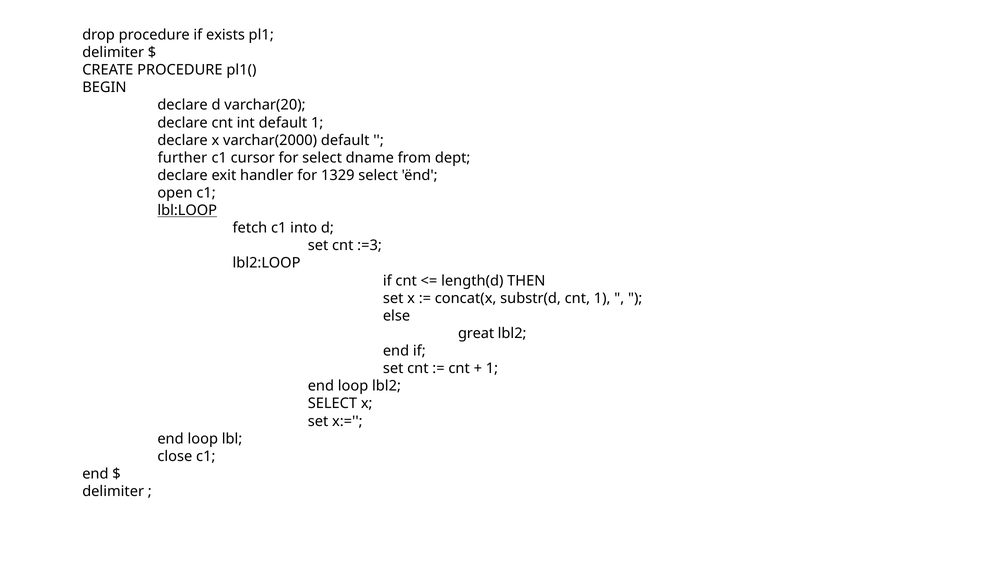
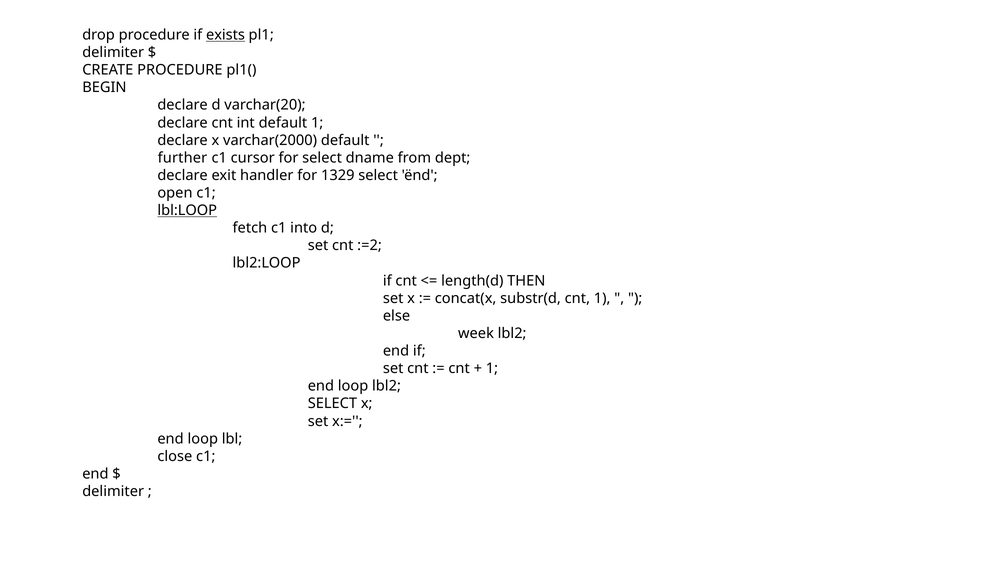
exists underline: none -> present (225, 35)
:=3: :=3 -> :=2 (370, 245)
great: great -> week (476, 333)
